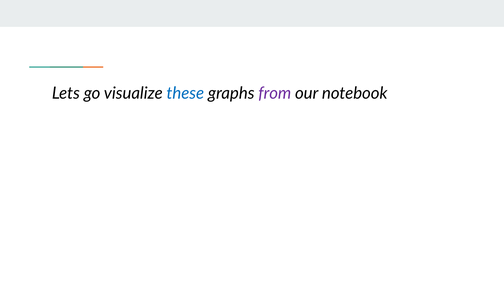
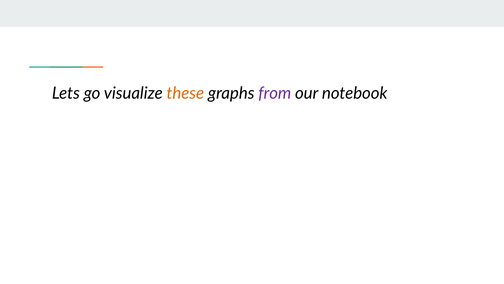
these colour: blue -> orange (185, 93)
